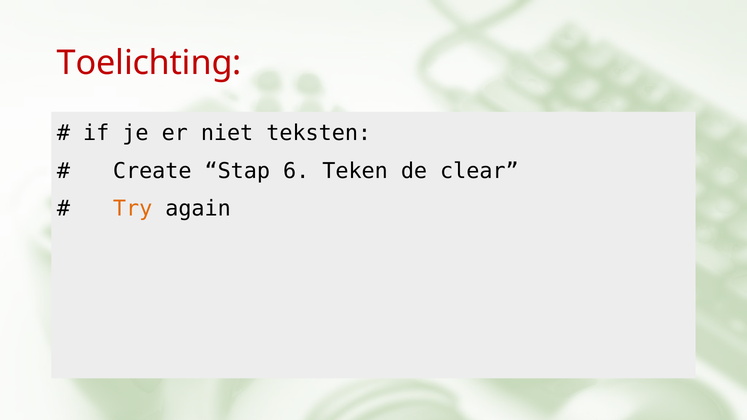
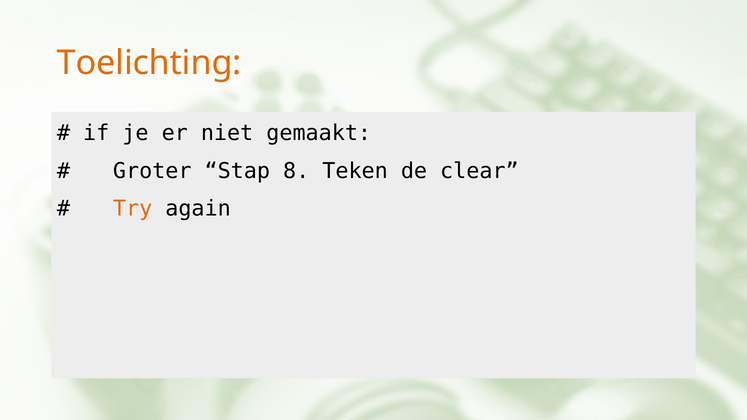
Toelichting colour: red -> orange (149, 63)
teksten: teksten -> gemaakt (319, 133)
Create: Create -> Groter (152, 171)
6: 6 -> 8 (296, 171)
